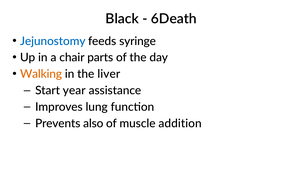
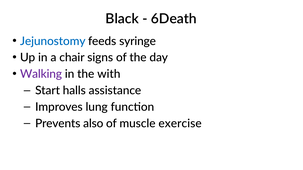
parts: parts -> signs (100, 58)
Walking colour: orange -> purple (41, 74)
liver: liver -> with (109, 74)
year: year -> halls (74, 91)
addition: addition -> exercise (180, 124)
